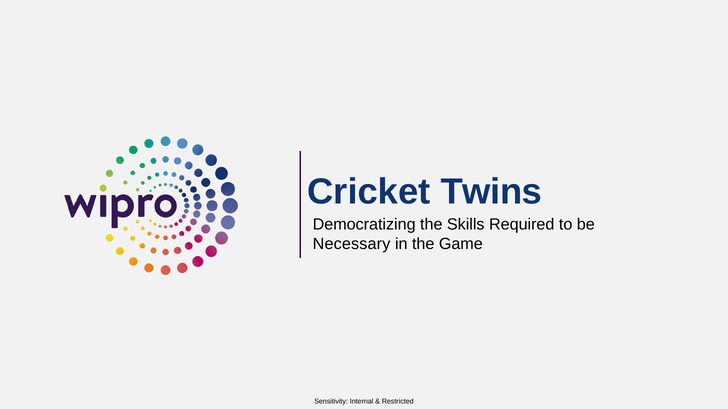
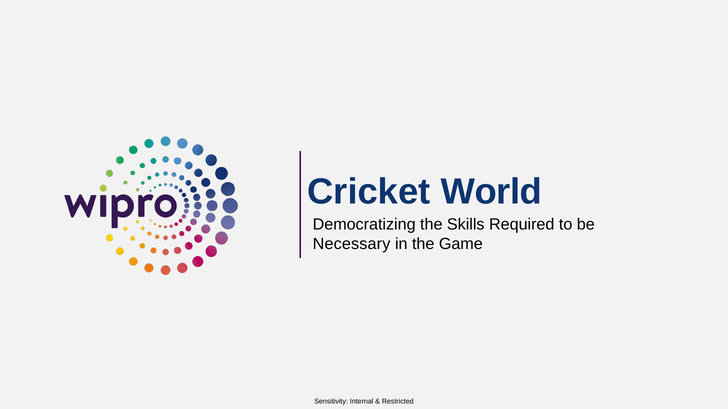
Twins: Twins -> World (491, 192)
